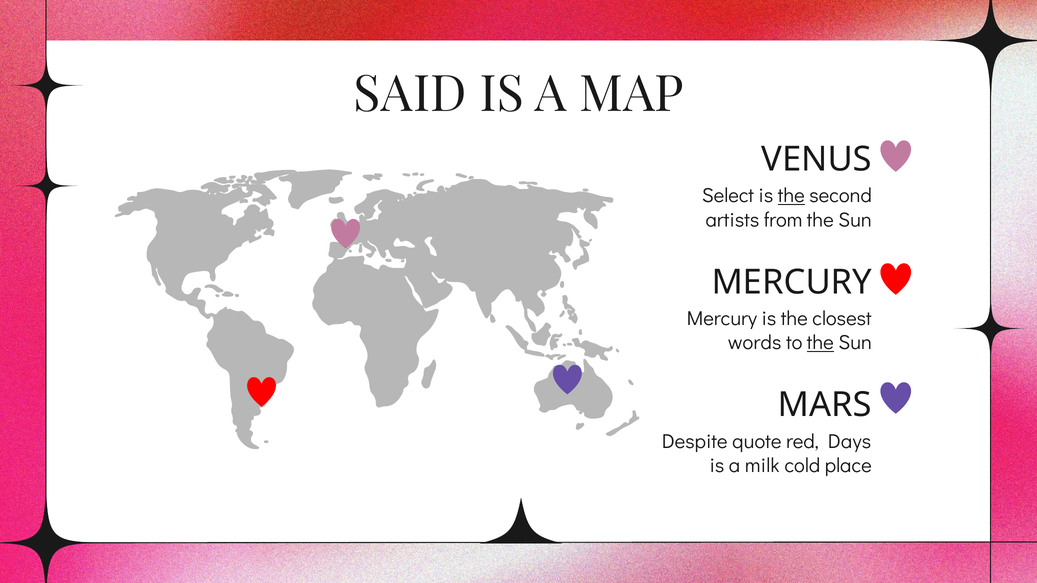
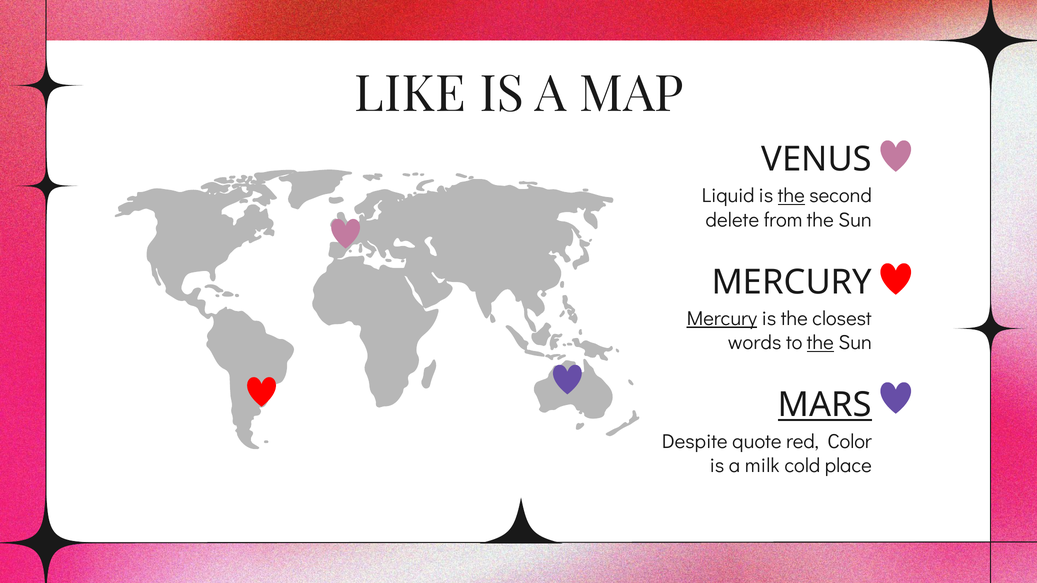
SAID: SAID -> LIKE (410, 95)
Select: Select -> Liquid (728, 196)
artists: artists -> delete (732, 220)
Mercury underline: none -> present (722, 319)
MARS underline: none -> present (825, 405)
Days: Days -> Color (850, 442)
